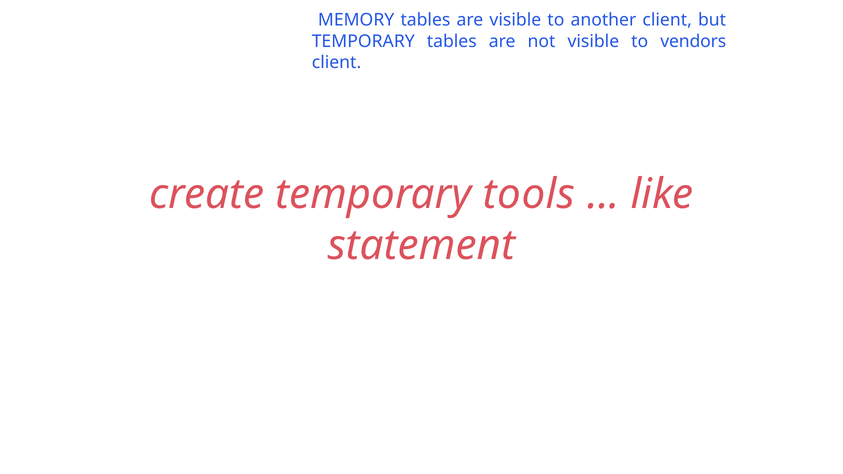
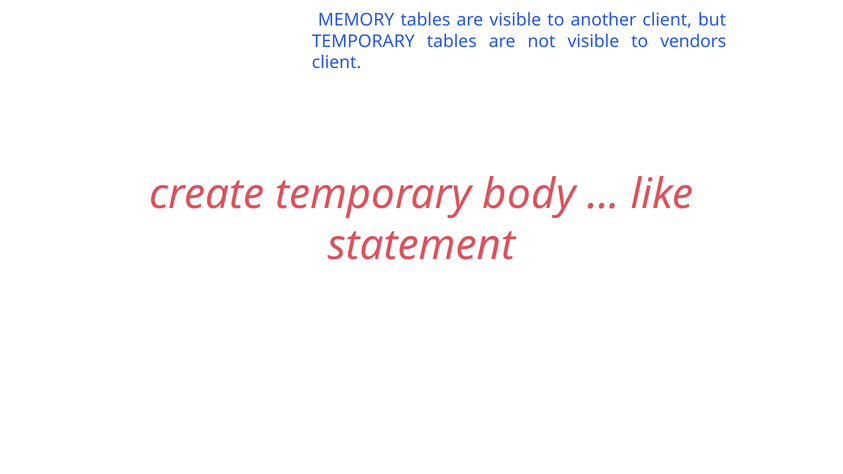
tools: tools -> body (529, 195)
